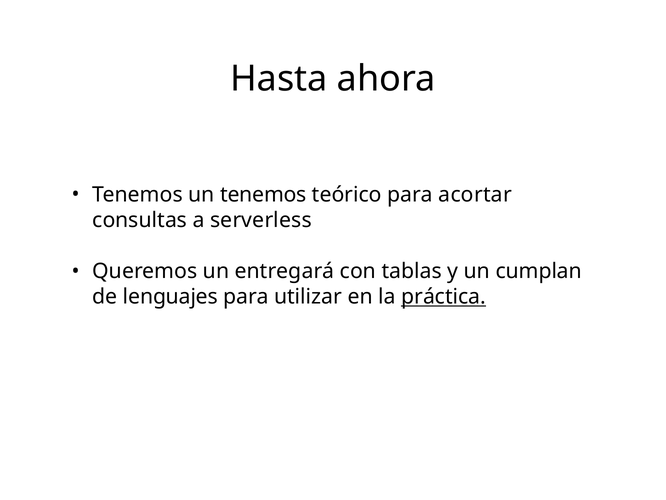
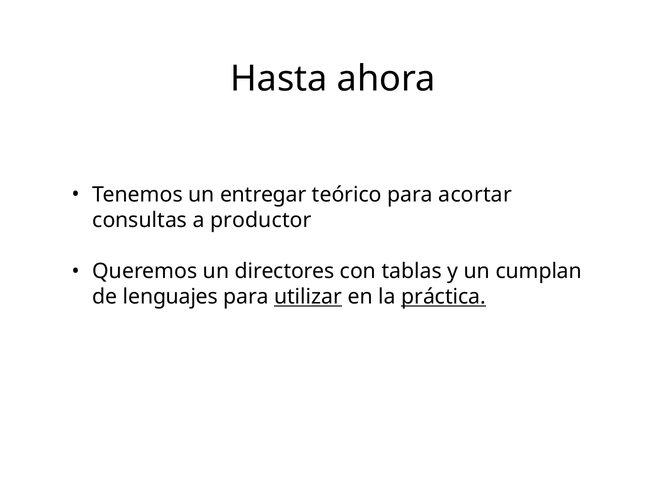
un tenemos: tenemos -> entregar (263, 195)
serverless: serverless -> productor (261, 220)
entregará: entregará -> directores (285, 271)
utilizar underline: none -> present (308, 297)
